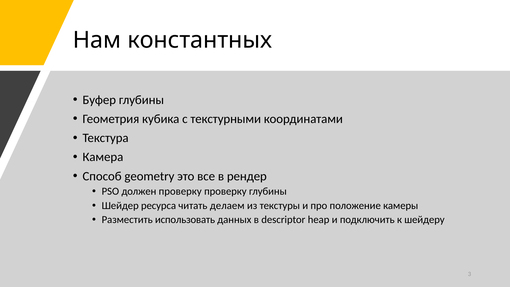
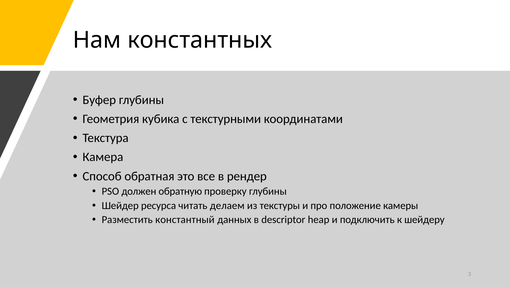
geometry: geometry -> обратная (149, 176)
должен проверку: проверку -> обратную (180, 191)
использовать: использовать -> константный (185, 220)
